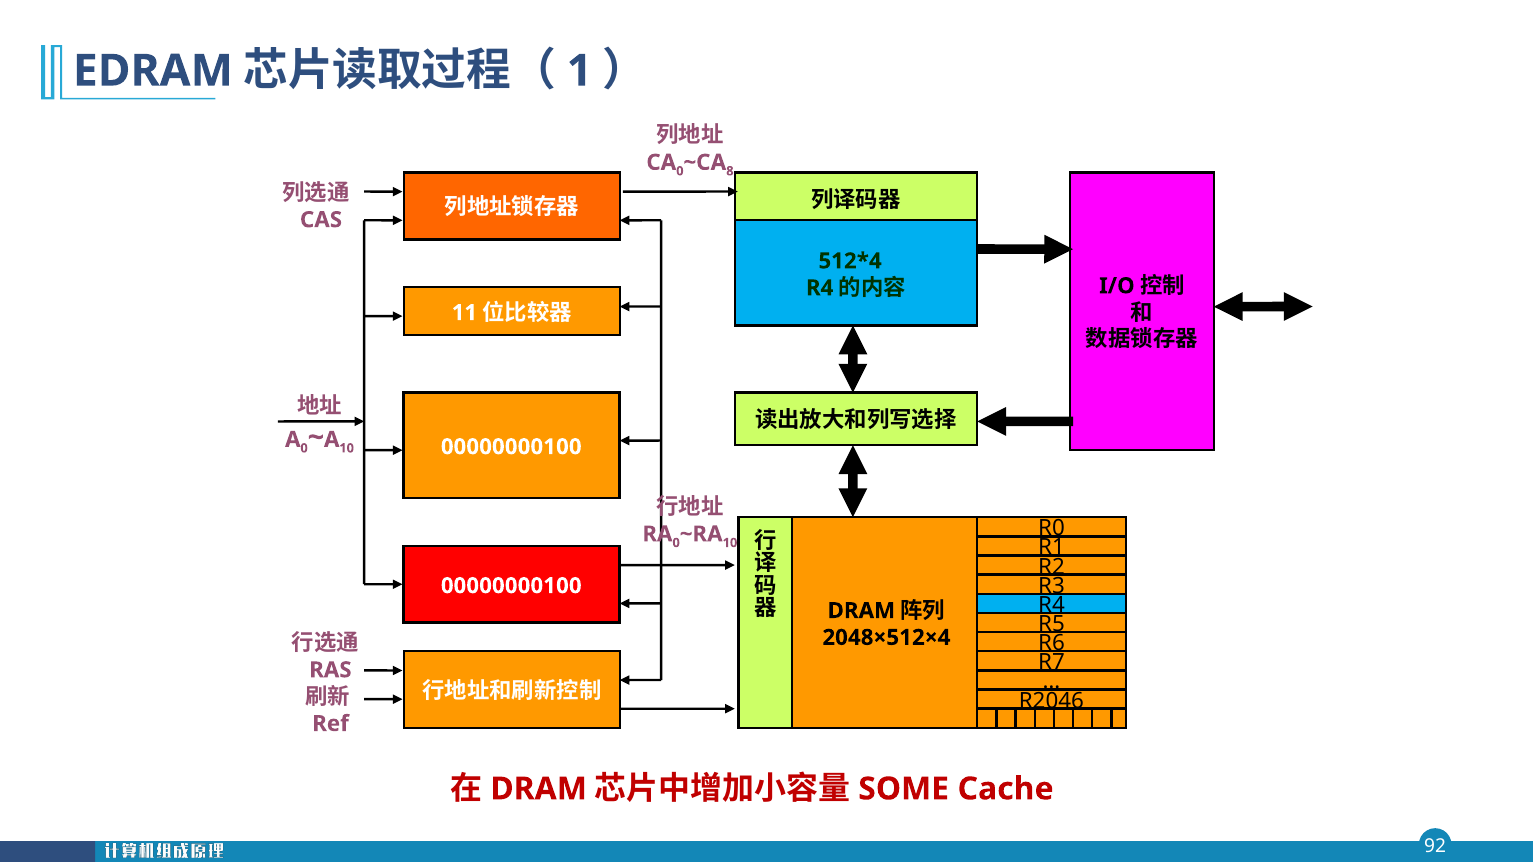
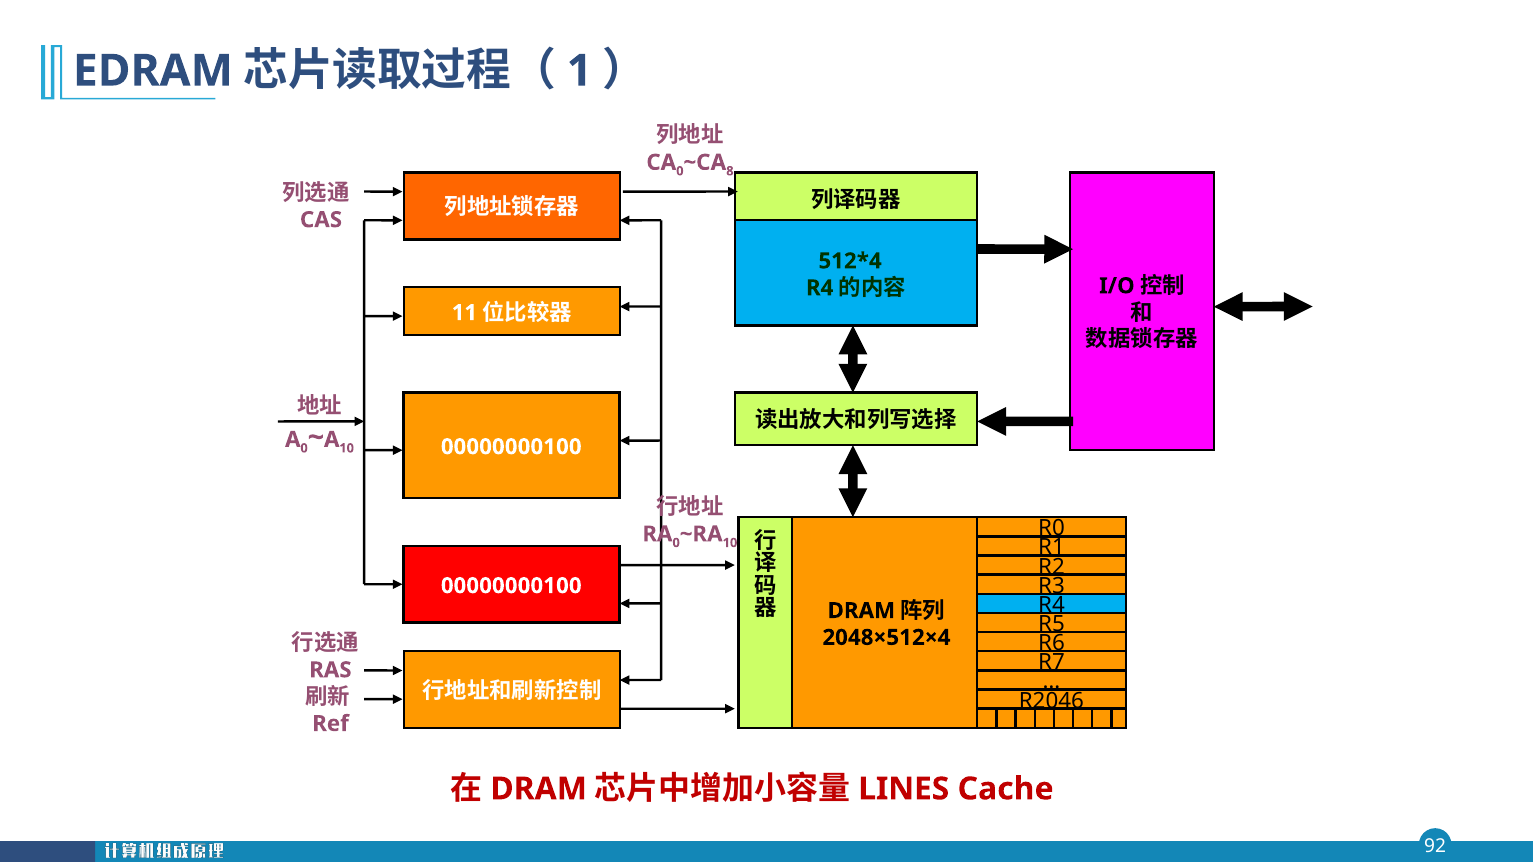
SOME: SOME -> LINES (904, 789)
